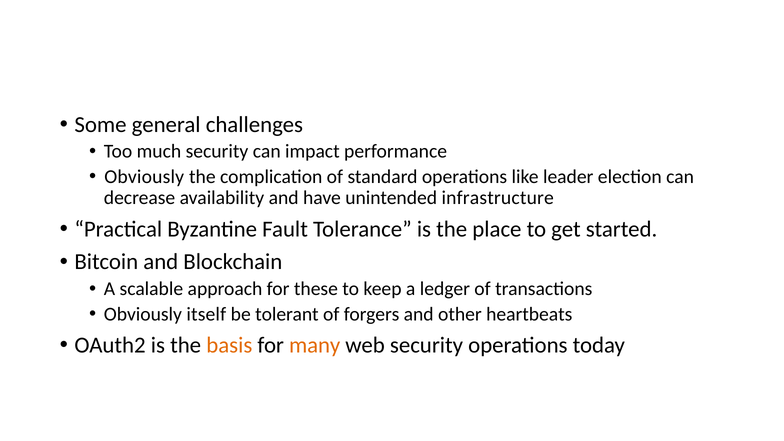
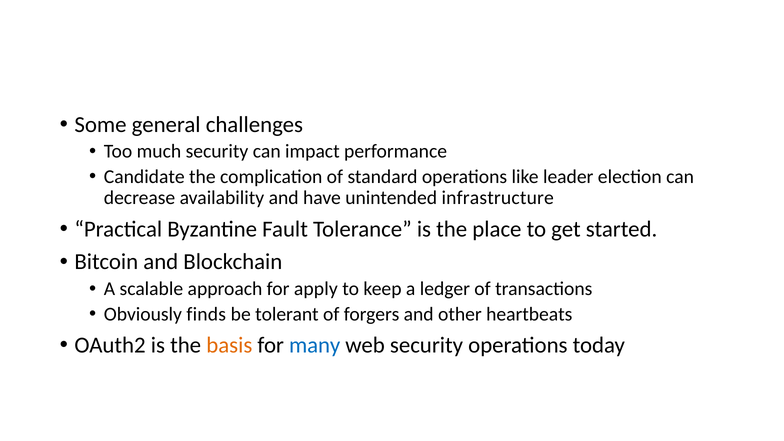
Obviously: Obviously -> Candidate (144, 177)
these: these -> apply (316, 289)
itself: itself -> finds (206, 314)
many colour: orange -> blue (315, 345)
